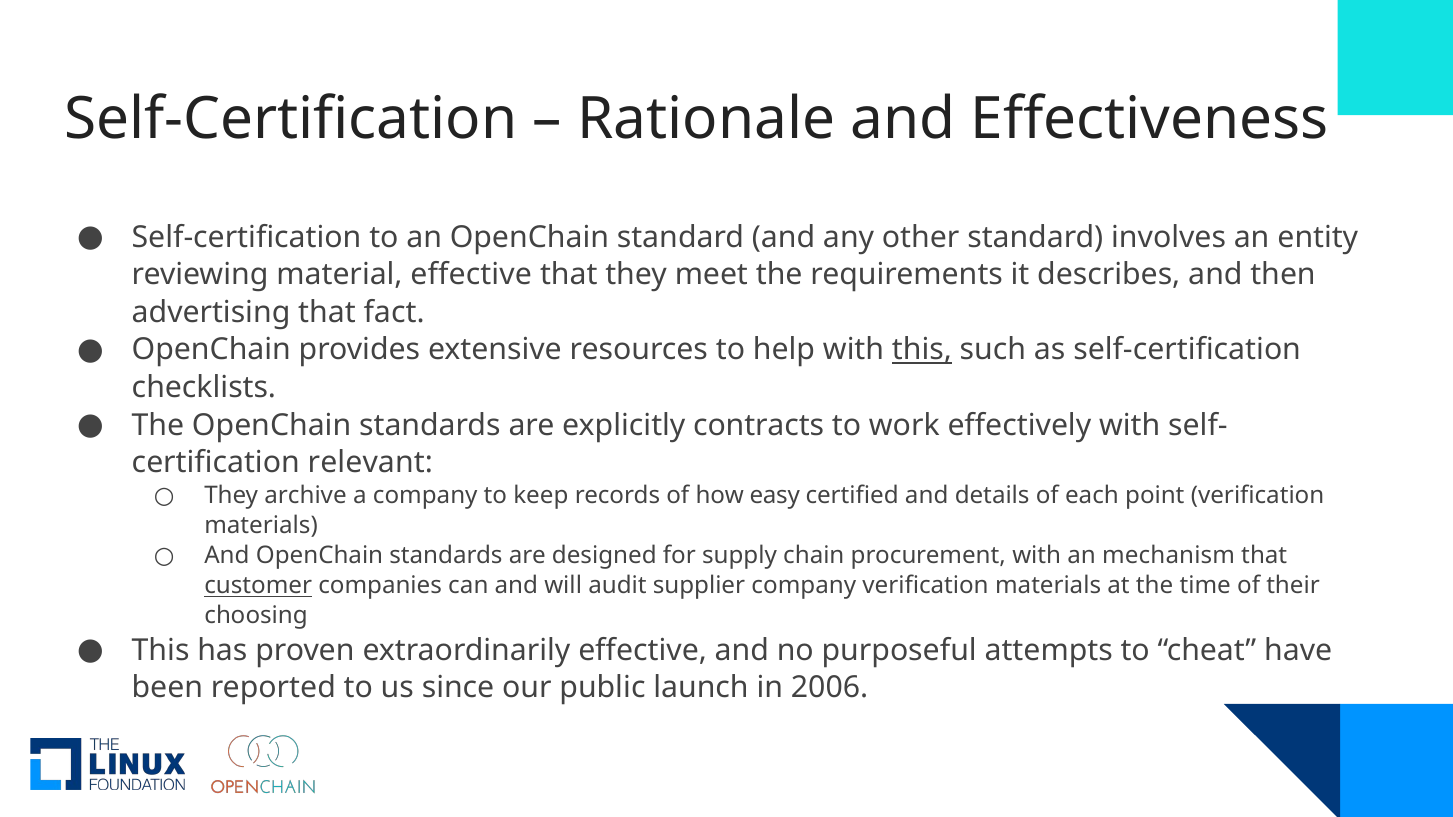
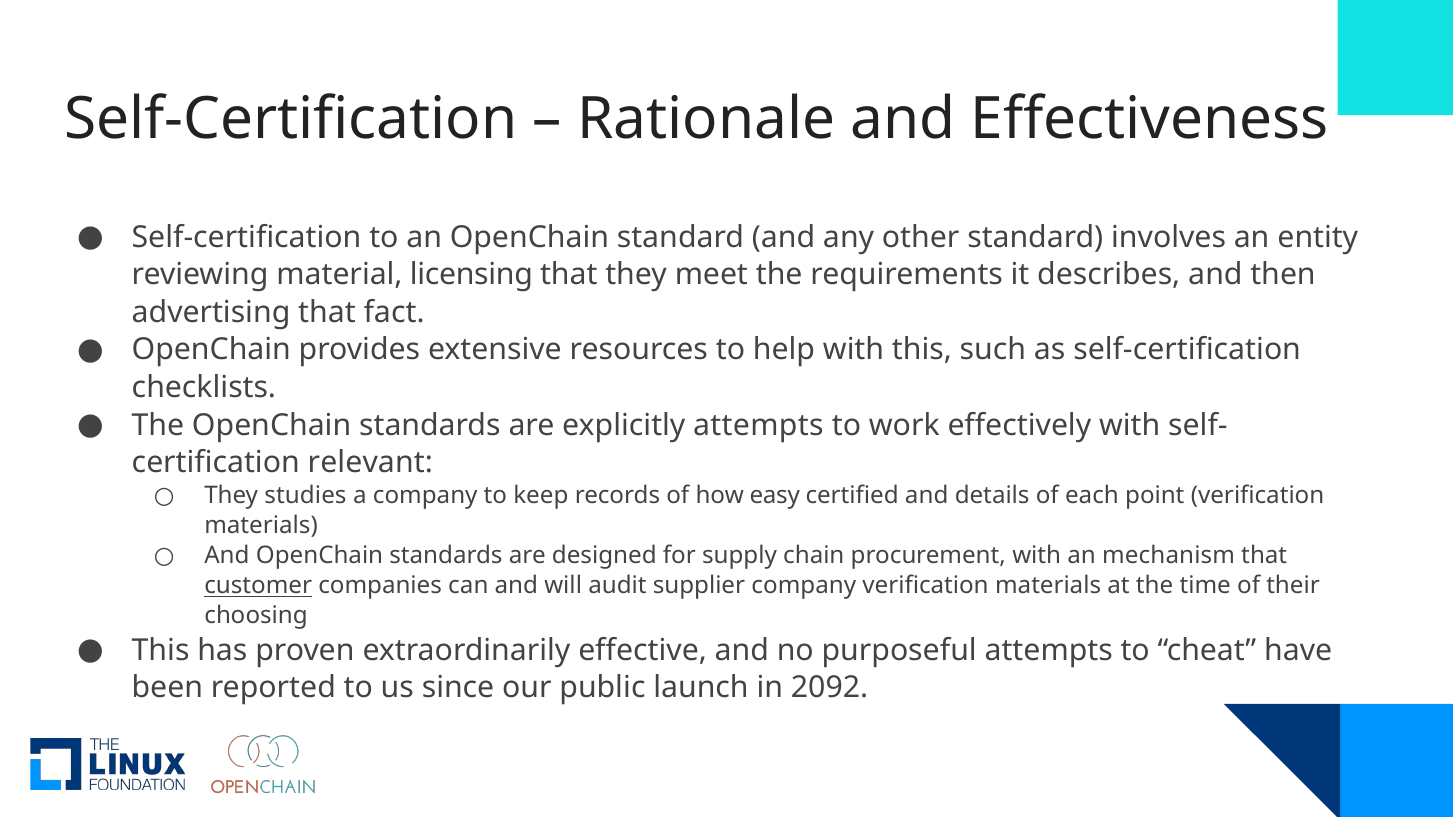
material effective: effective -> licensing (471, 275)
this underline: present -> none (922, 350)
explicitly contracts: contracts -> attempts (758, 425)
archive: archive -> studies (305, 496)
2006: 2006 -> 2092 (830, 688)
